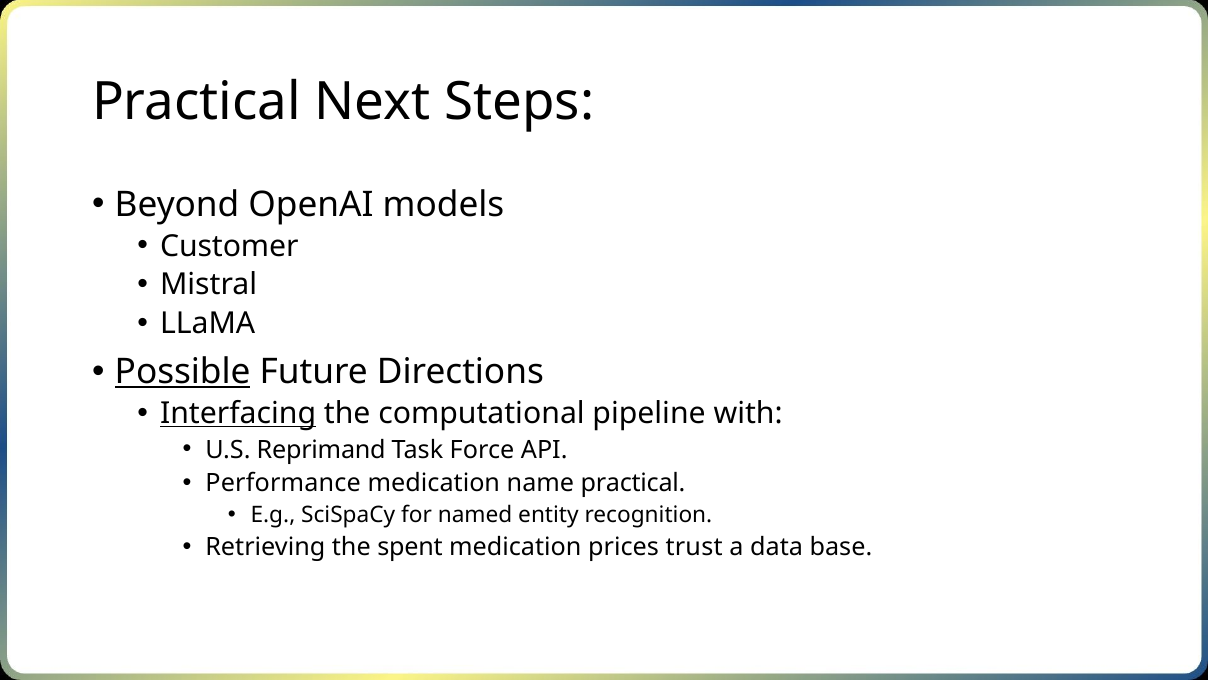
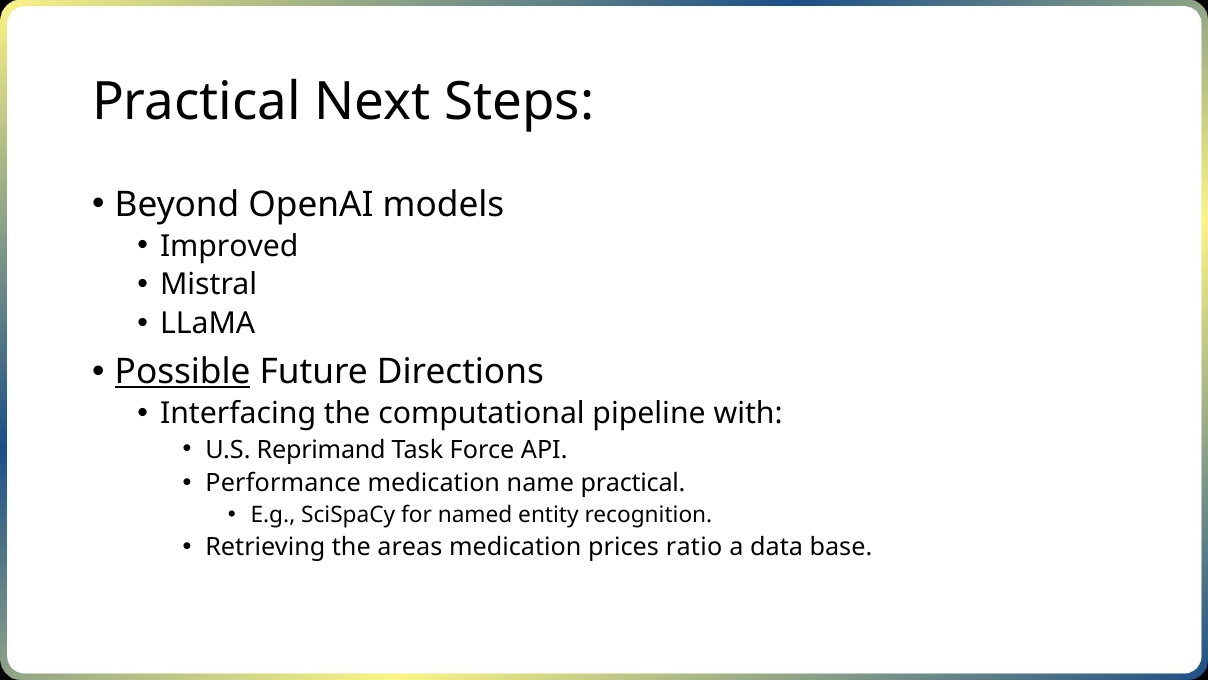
Customer: Customer -> Improved (229, 246)
Interfacing underline: present -> none (238, 413)
spent: spent -> areas (410, 547)
trust: trust -> ratio (694, 547)
